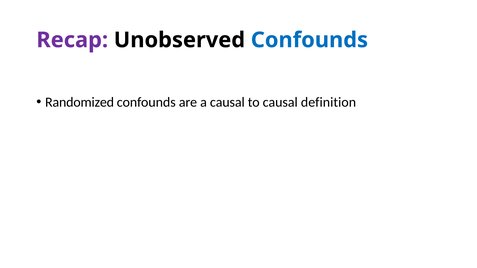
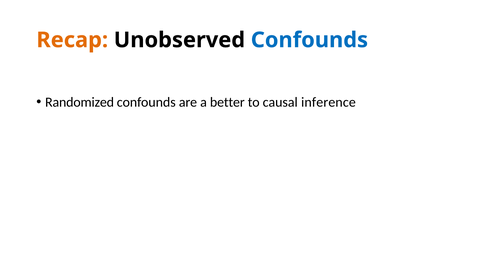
Recap colour: purple -> orange (72, 40)
a causal: causal -> better (227, 102)
definition: definition -> inference (328, 102)
